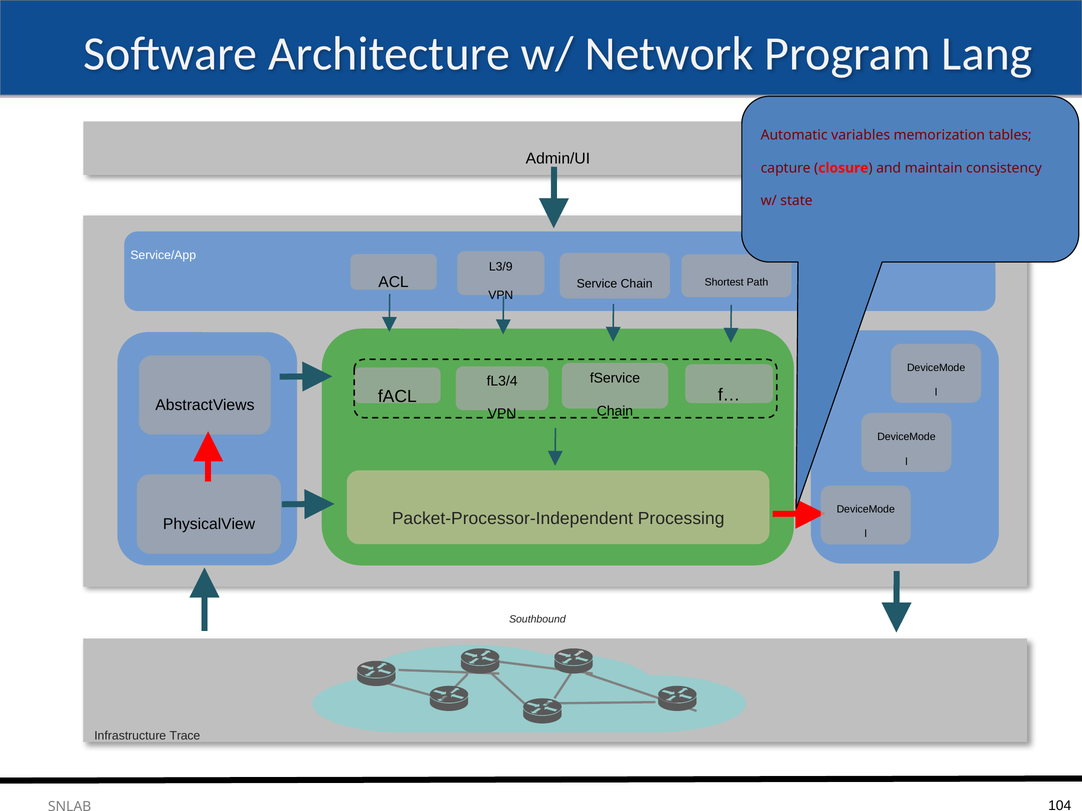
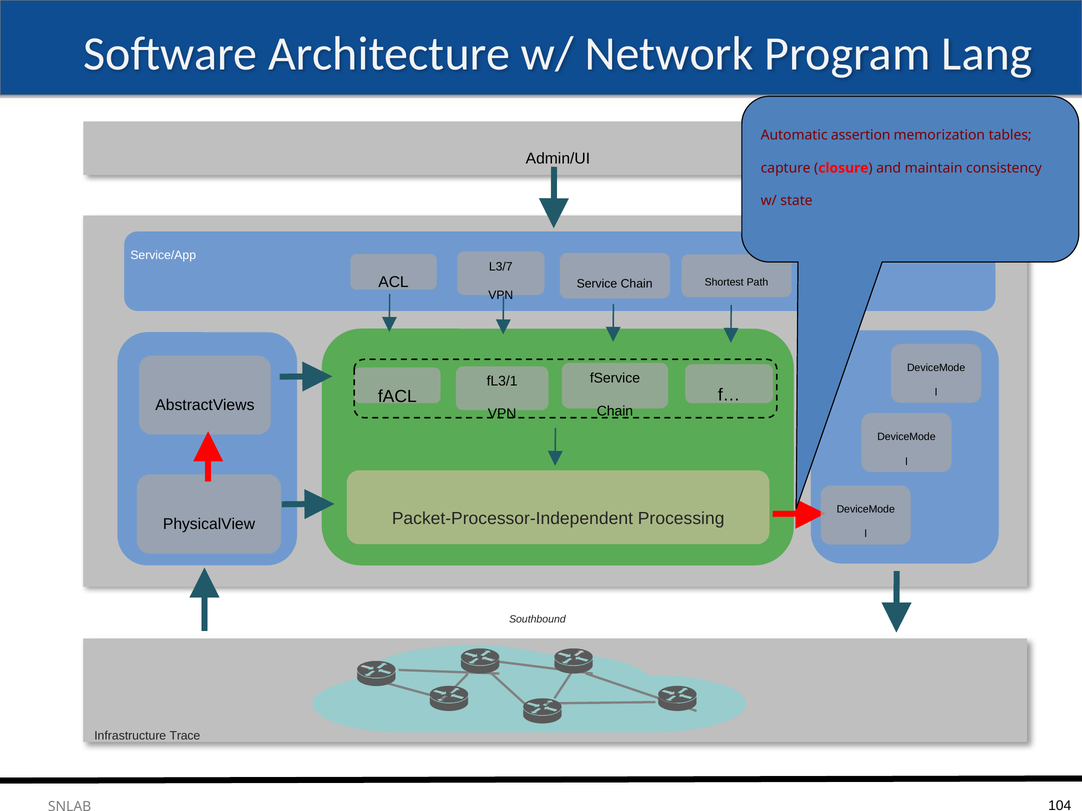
variables: variables -> assertion (861, 135)
L3/9: L3/9 -> L3/7 (501, 267)
fL3/4: fL3/4 -> fL3/1 (502, 381)
